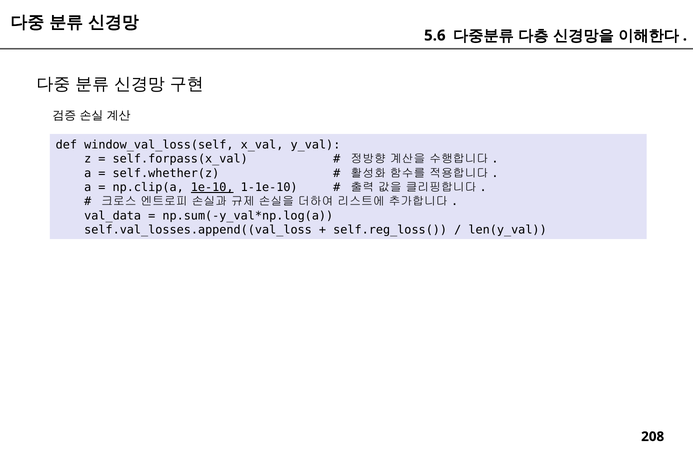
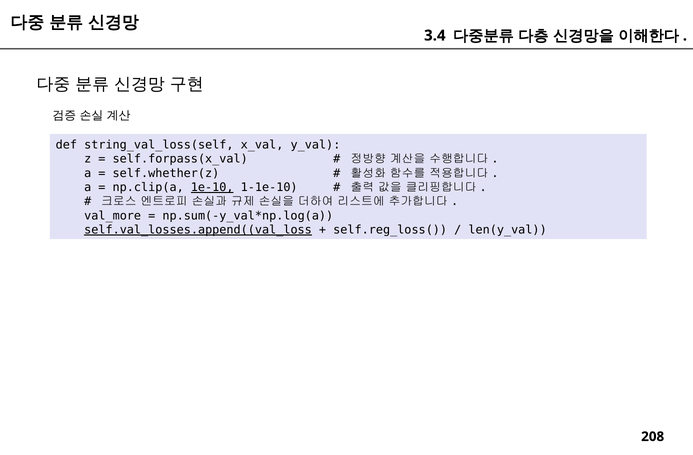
5.6: 5.6 -> 3.4 (435, 36)
window_val_loss(self: window_val_loss(self -> string_val_loss(self (159, 145)
val_data: val_data -> val_more (113, 216)
self.val_losses.append((val_loss underline: none -> present (198, 230)
